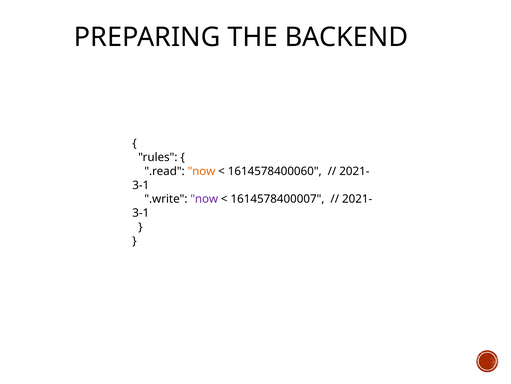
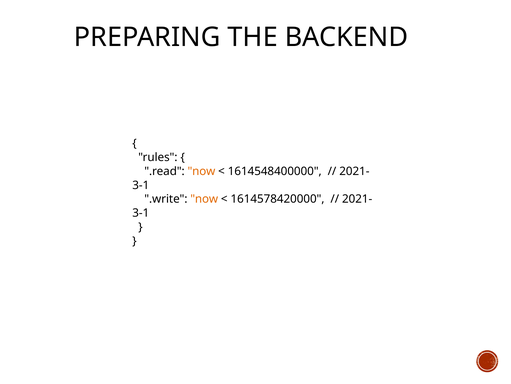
1614578400060: 1614578400060 -> 1614548400000 (275, 171)
now colour: purple -> orange (204, 199)
1614578400007: 1614578400007 -> 1614578420000 (277, 199)
